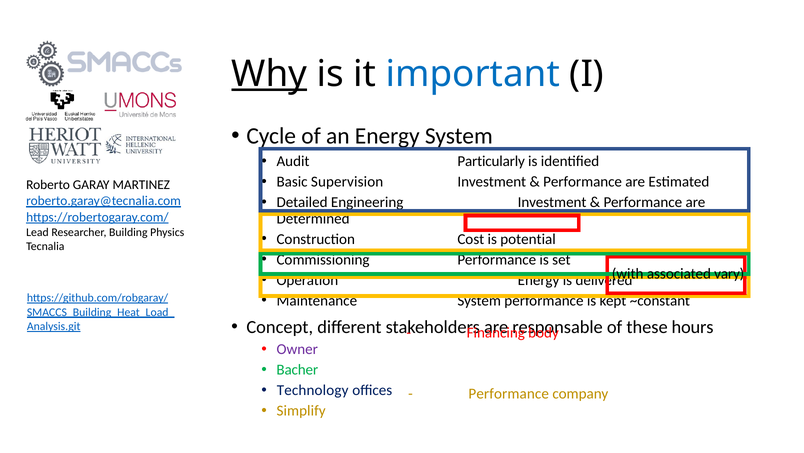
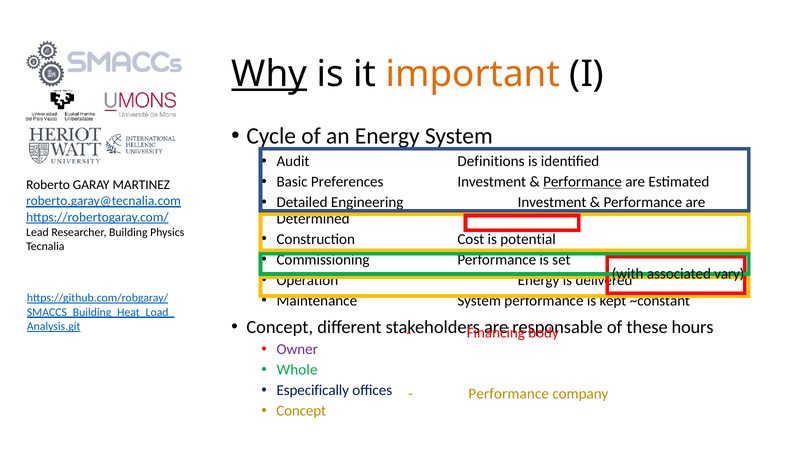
important colour: blue -> orange (473, 74)
Particularly: Particularly -> Definitions (491, 161)
Supervision: Supervision -> Preferences (347, 181)
Performance underline: none -> present (583, 181)
Bacher: Bacher -> Whole (297, 369)
Technology: Technology -> Especifically (313, 390)
Simplify: Simplify -> Concept (301, 410)
